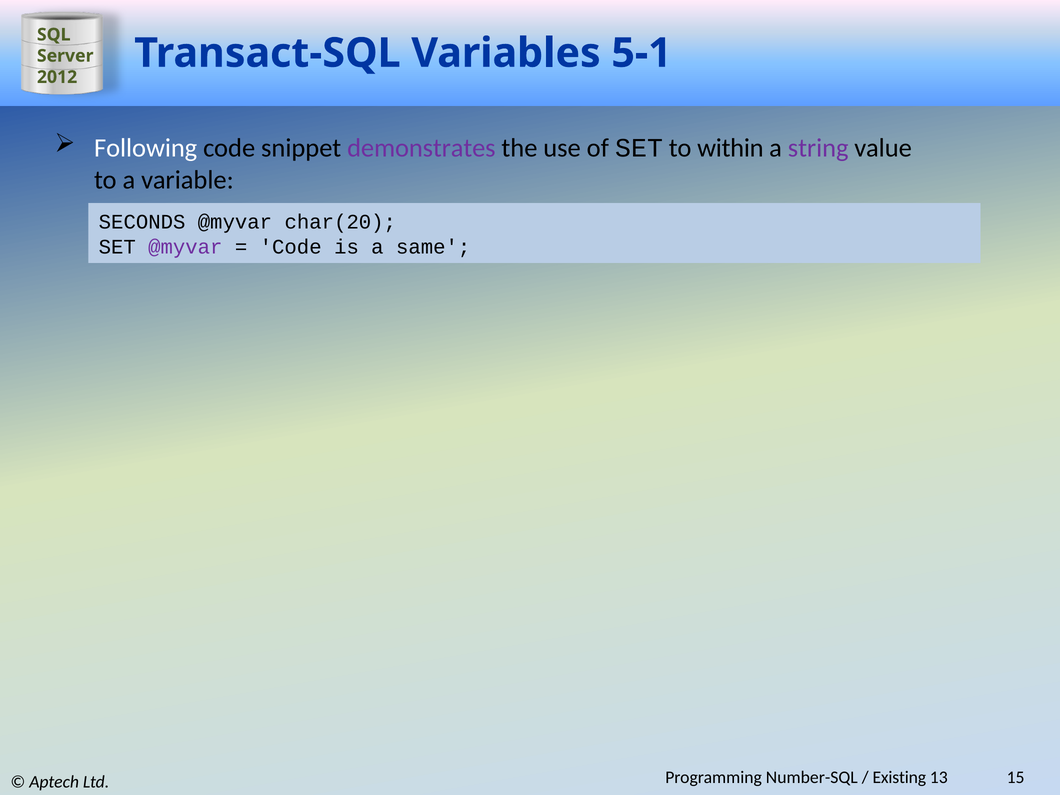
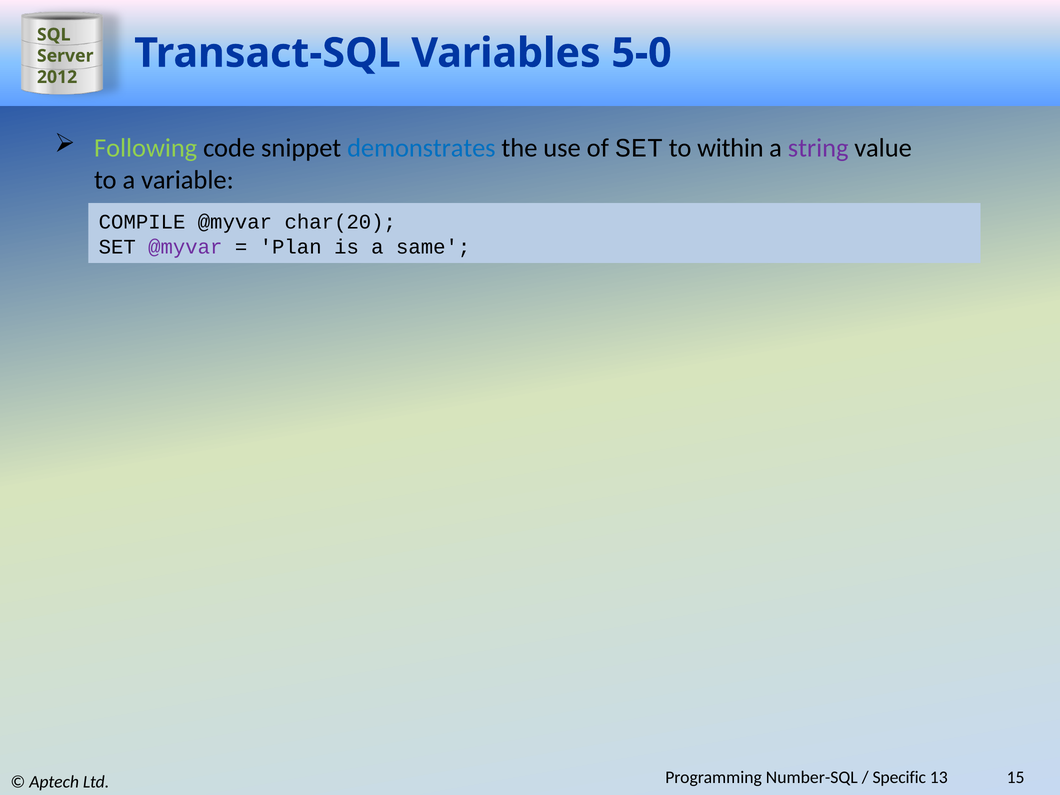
5-1: 5-1 -> 5-0 (642, 53)
Following colour: white -> light green (146, 148)
demonstrates colour: purple -> blue (421, 148)
SECONDS: SECONDS -> COMPILE (142, 222)
Code: Code -> Plan (291, 247)
Existing: Existing -> Specific (899, 778)
